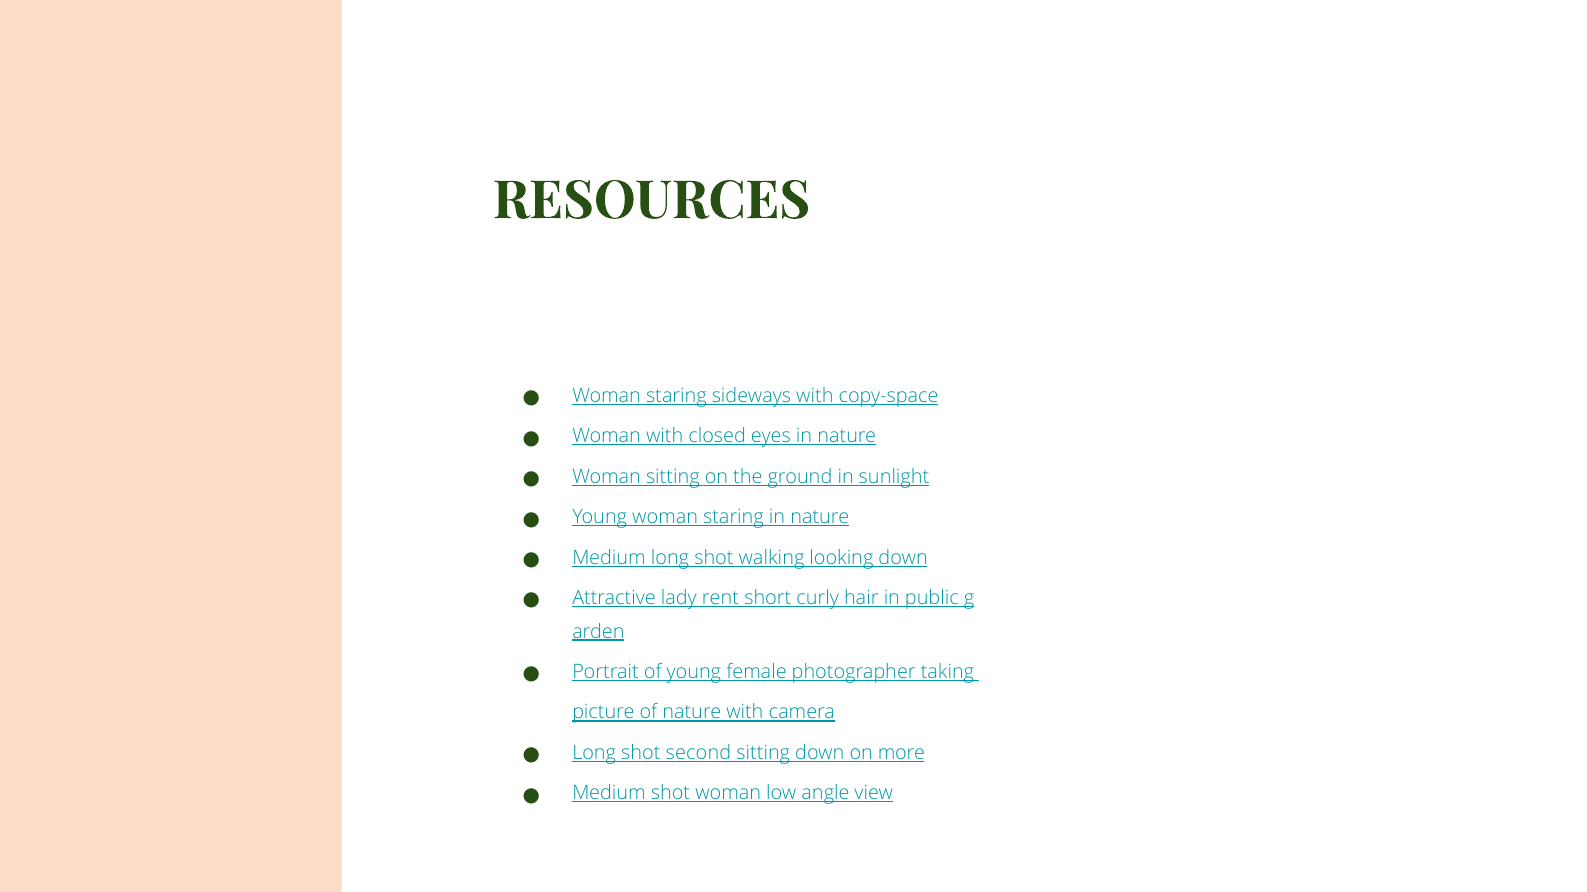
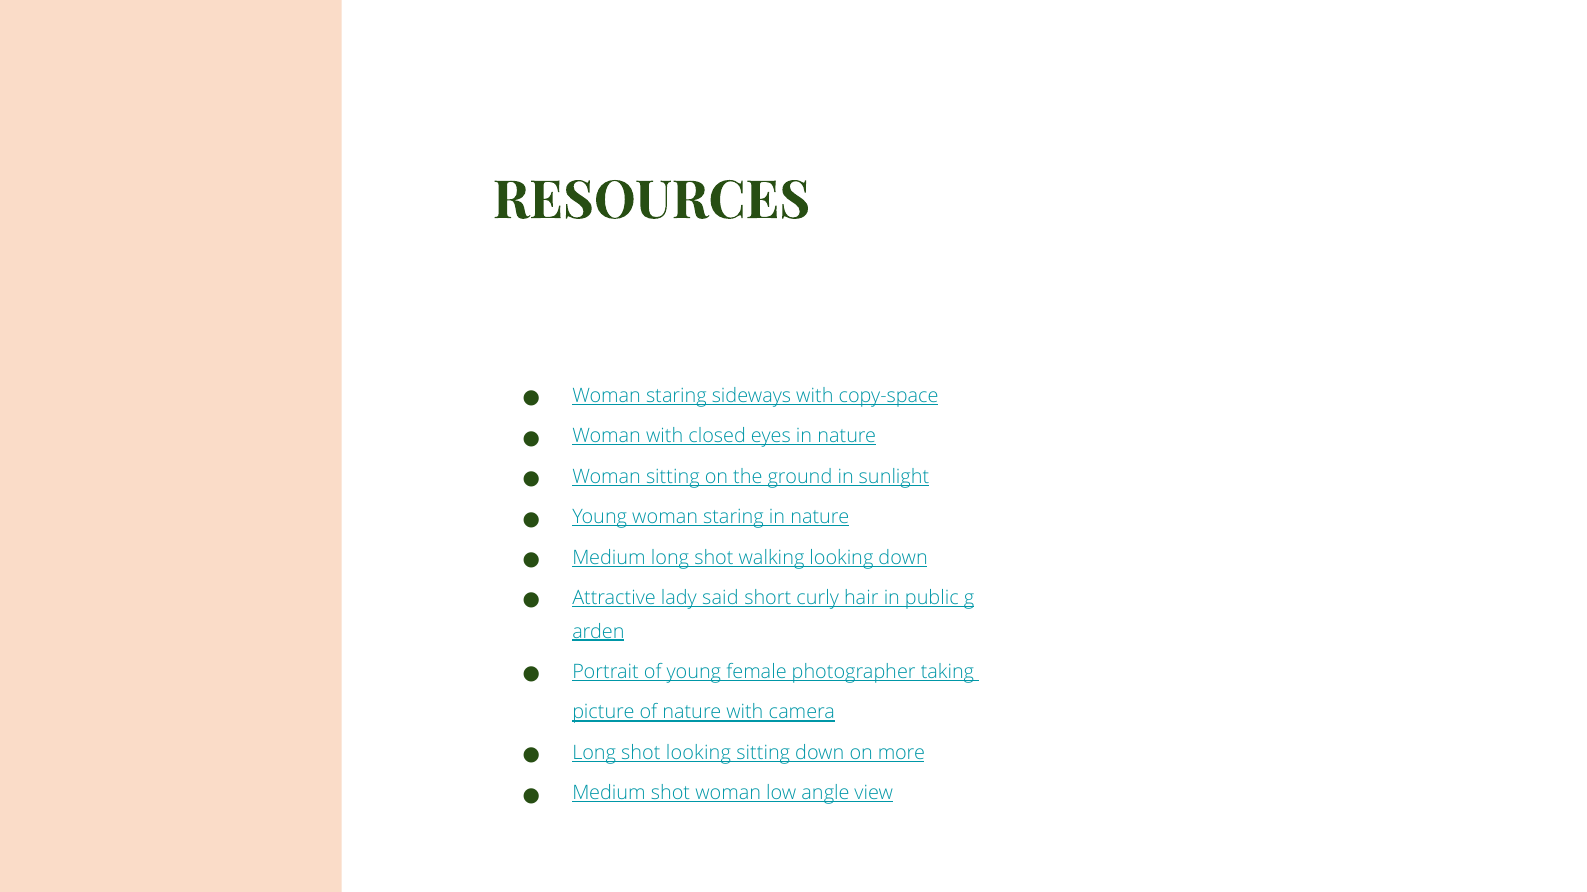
rent: rent -> said (720, 599)
shot second: second -> looking (698, 753)
